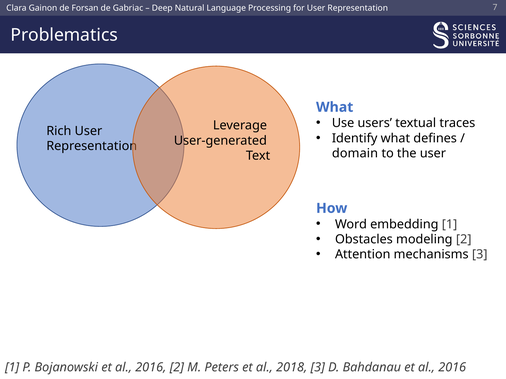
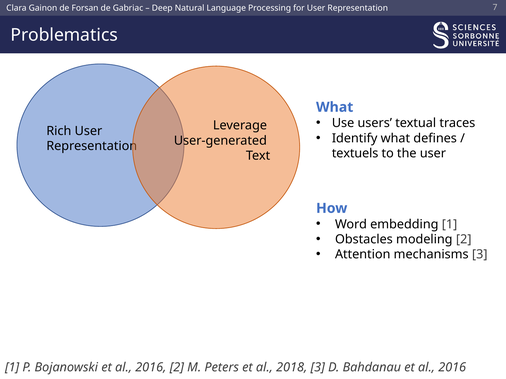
domain: domain -> textuels (355, 154)
